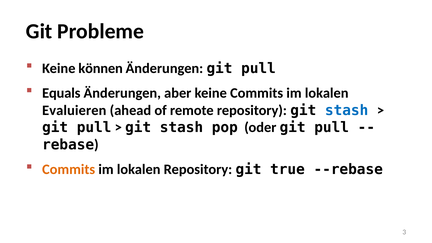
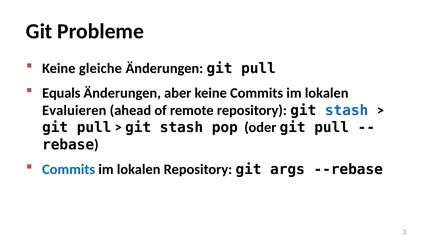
können: können -> gleiche (100, 69)
Commits colour: orange -> blue (69, 169)
true: true -> args (287, 169)
